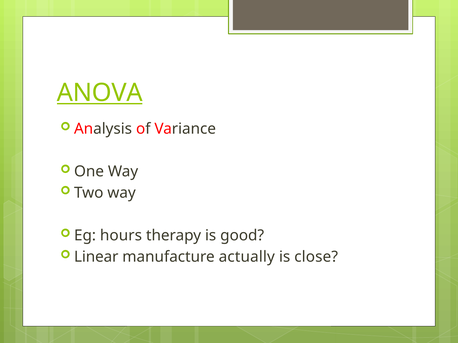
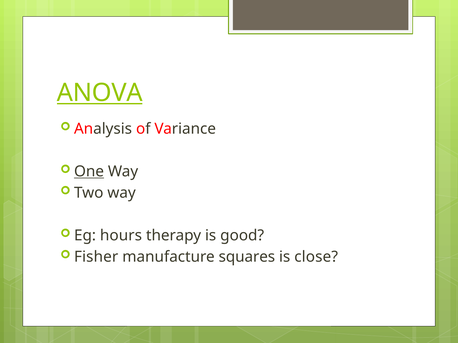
One underline: none -> present (89, 172)
Linear: Linear -> Fisher (96, 257)
actually: actually -> squares (247, 257)
